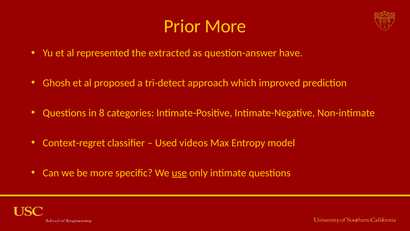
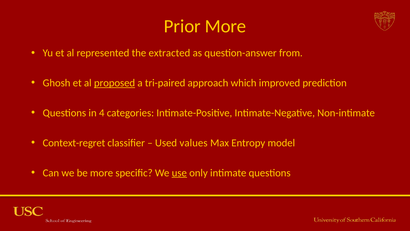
have: have -> from (291, 53)
proposed underline: none -> present (115, 83)
tri-detect: tri-detect -> tri-paired (165, 83)
8: 8 -> 4 (102, 113)
videos: videos -> values (194, 143)
